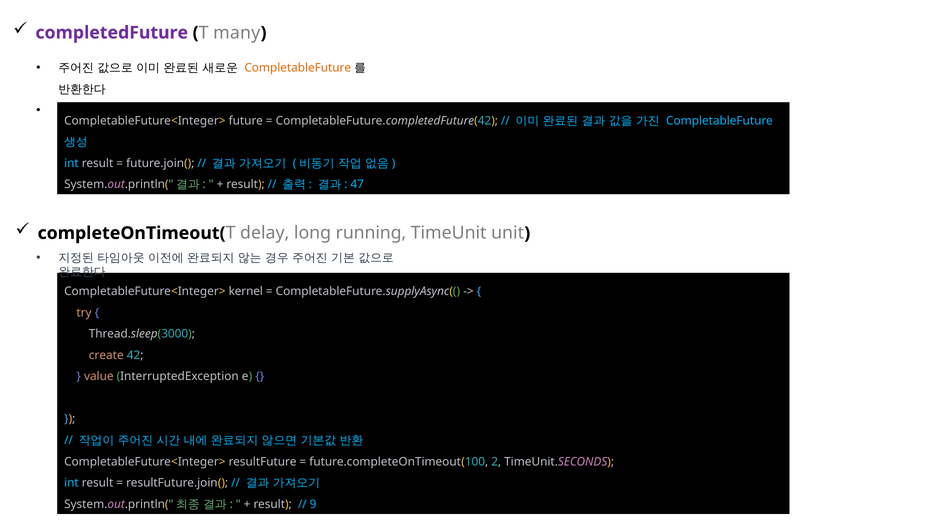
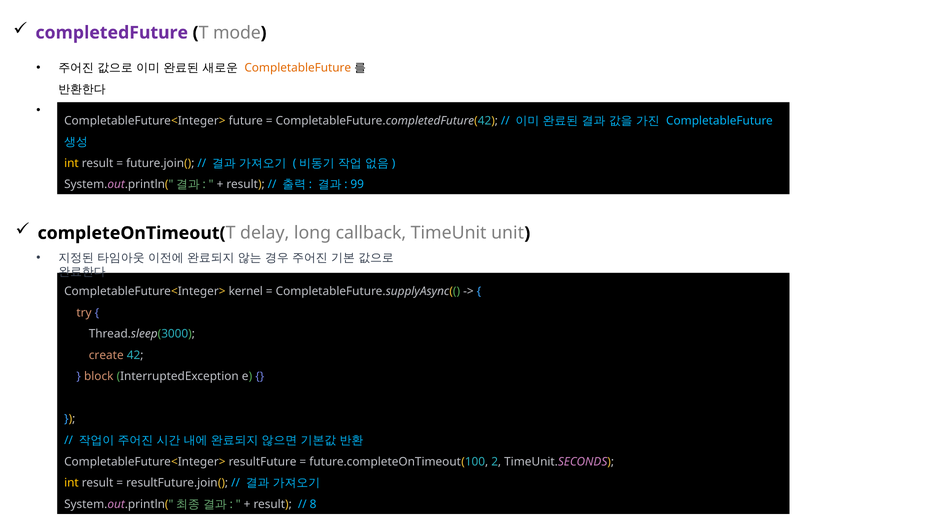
many: many -> mode (237, 33)
int colour: light blue -> yellow (71, 163)
47: 47 -> 99 (357, 185)
running: running -> callback (371, 233)
value: value -> block (99, 377)
int colour: light blue -> yellow (71, 483)
9: 9 -> 8 (313, 504)
